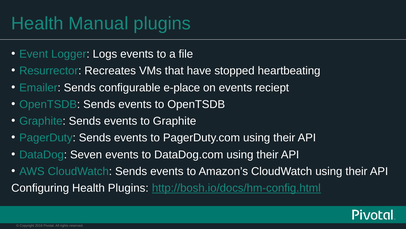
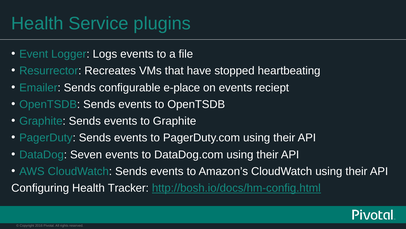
Manual: Manual -> Service (99, 24)
Health Plugins: Plugins -> Tracker (128, 188)
